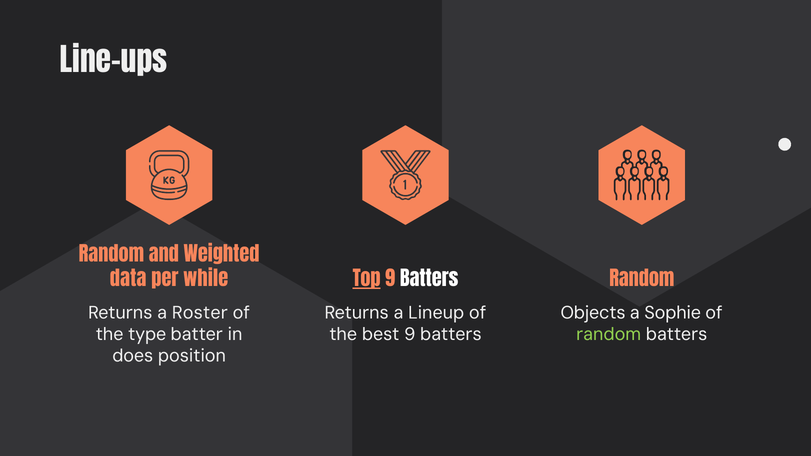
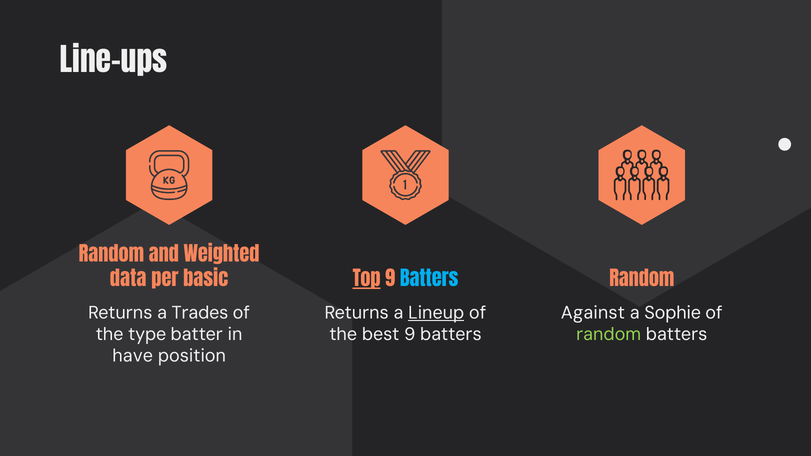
while: while -> basic (206, 280)
Batters colour: white -> light blue (429, 280)
Roster: Roster -> Trades (200, 313)
Lineup underline: none -> present (436, 313)
Objects: Objects -> Against (593, 313)
does: does -> have (133, 356)
